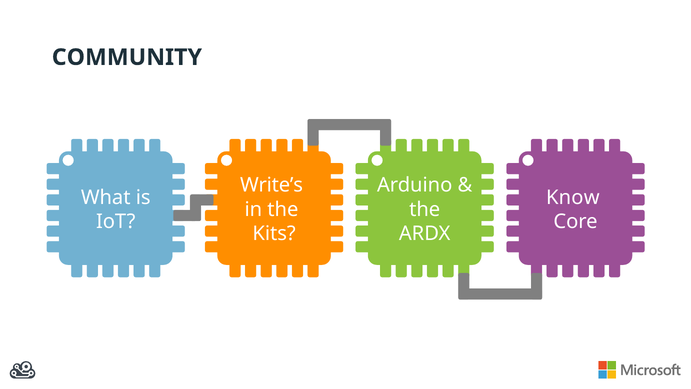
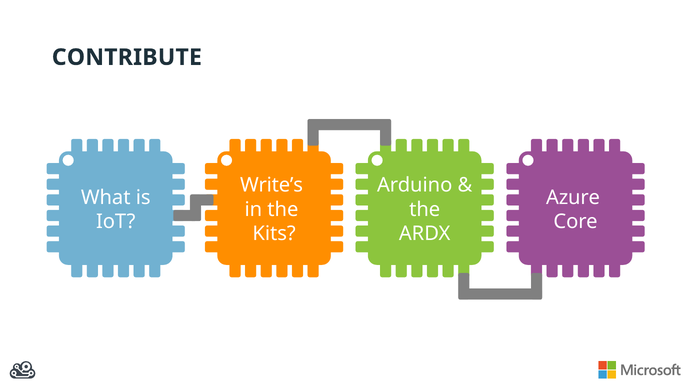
COMMUNITY: COMMUNITY -> CONTRIBUTE (127, 57)
Know: Know -> Azure (573, 197)
